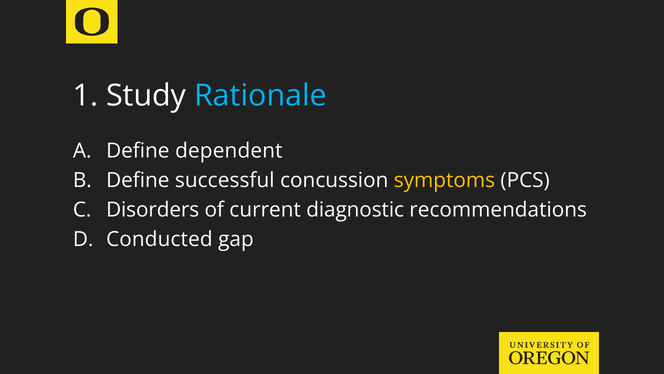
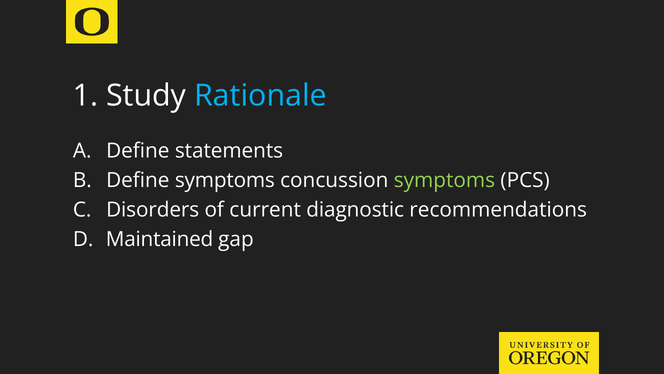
dependent: dependent -> statements (229, 151)
Define successful: successful -> symptoms (225, 180)
symptoms colour: yellow -> light green (444, 180)
Conducted: Conducted -> Maintained (160, 239)
